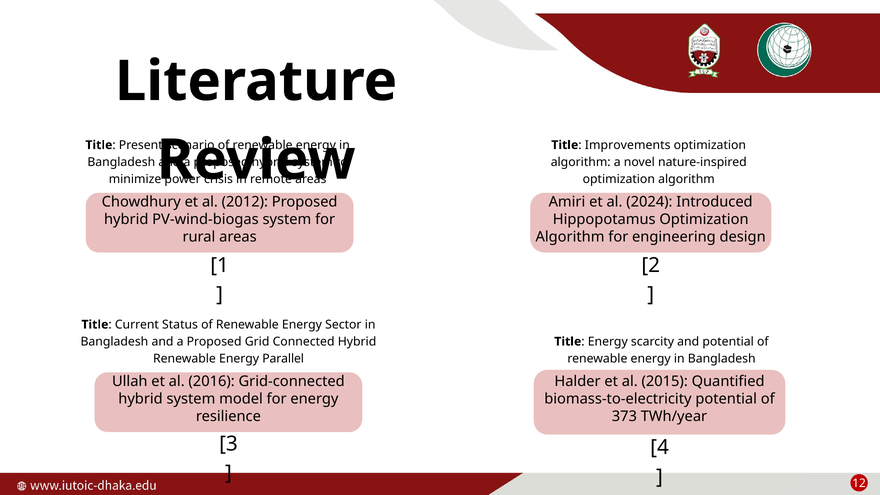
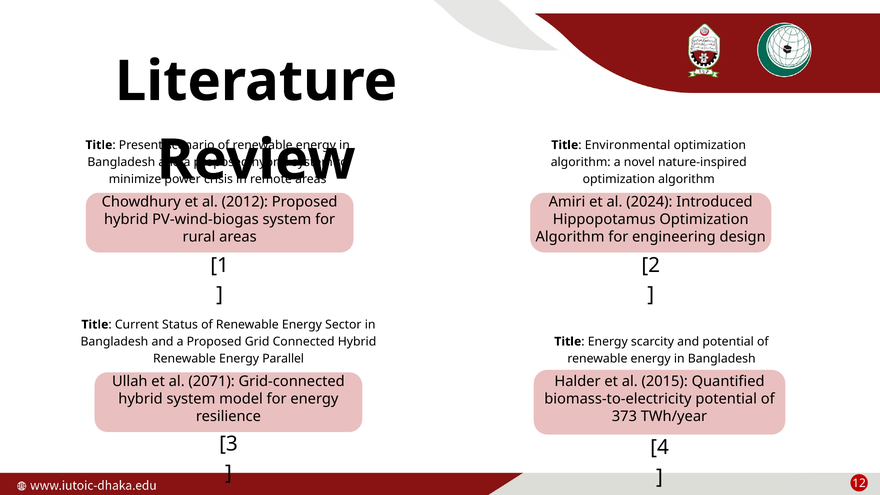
Improvements: Improvements -> Environmental (628, 145)
2016: 2016 -> 2071 (212, 381)
